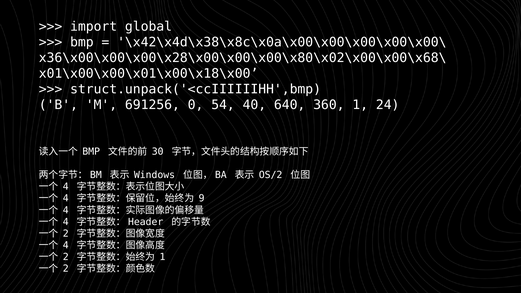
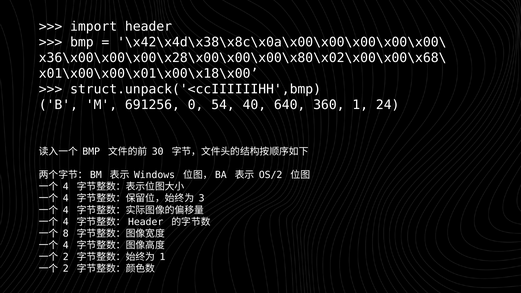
global: global -> header (149, 27)
9: 9 -> 3 (202, 198)
2: 2 -> 8 (66, 234)
